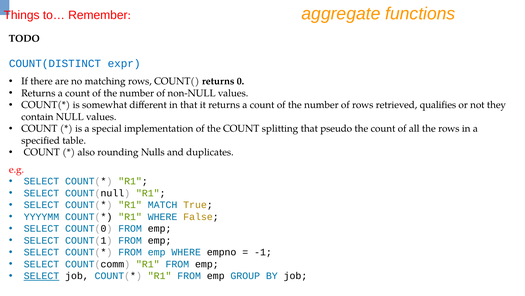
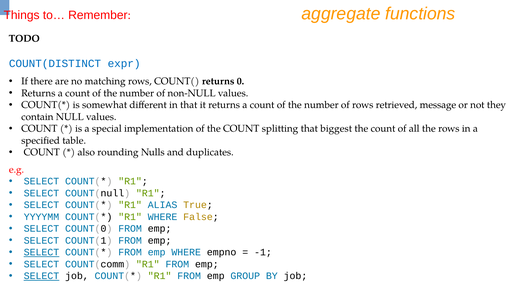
qualifies: qualifies -> message (438, 105)
pseudo: pseudo -> biggest (336, 128)
MATCH: MATCH -> ALIAS (163, 205)
SELECT underline: none -> present (41, 252)
